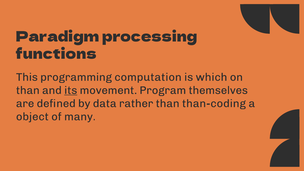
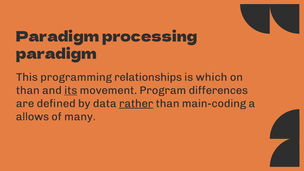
functions: functions -> paradigm (56, 54)
computation: computation -> relationships (148, 77)
themselves: themselves -> differences (218, 90)
rather underline: none -> present (136, 103)
than-coding: than-coding -> main-coding (214, 103)
object: object -> allows (32, 117)
